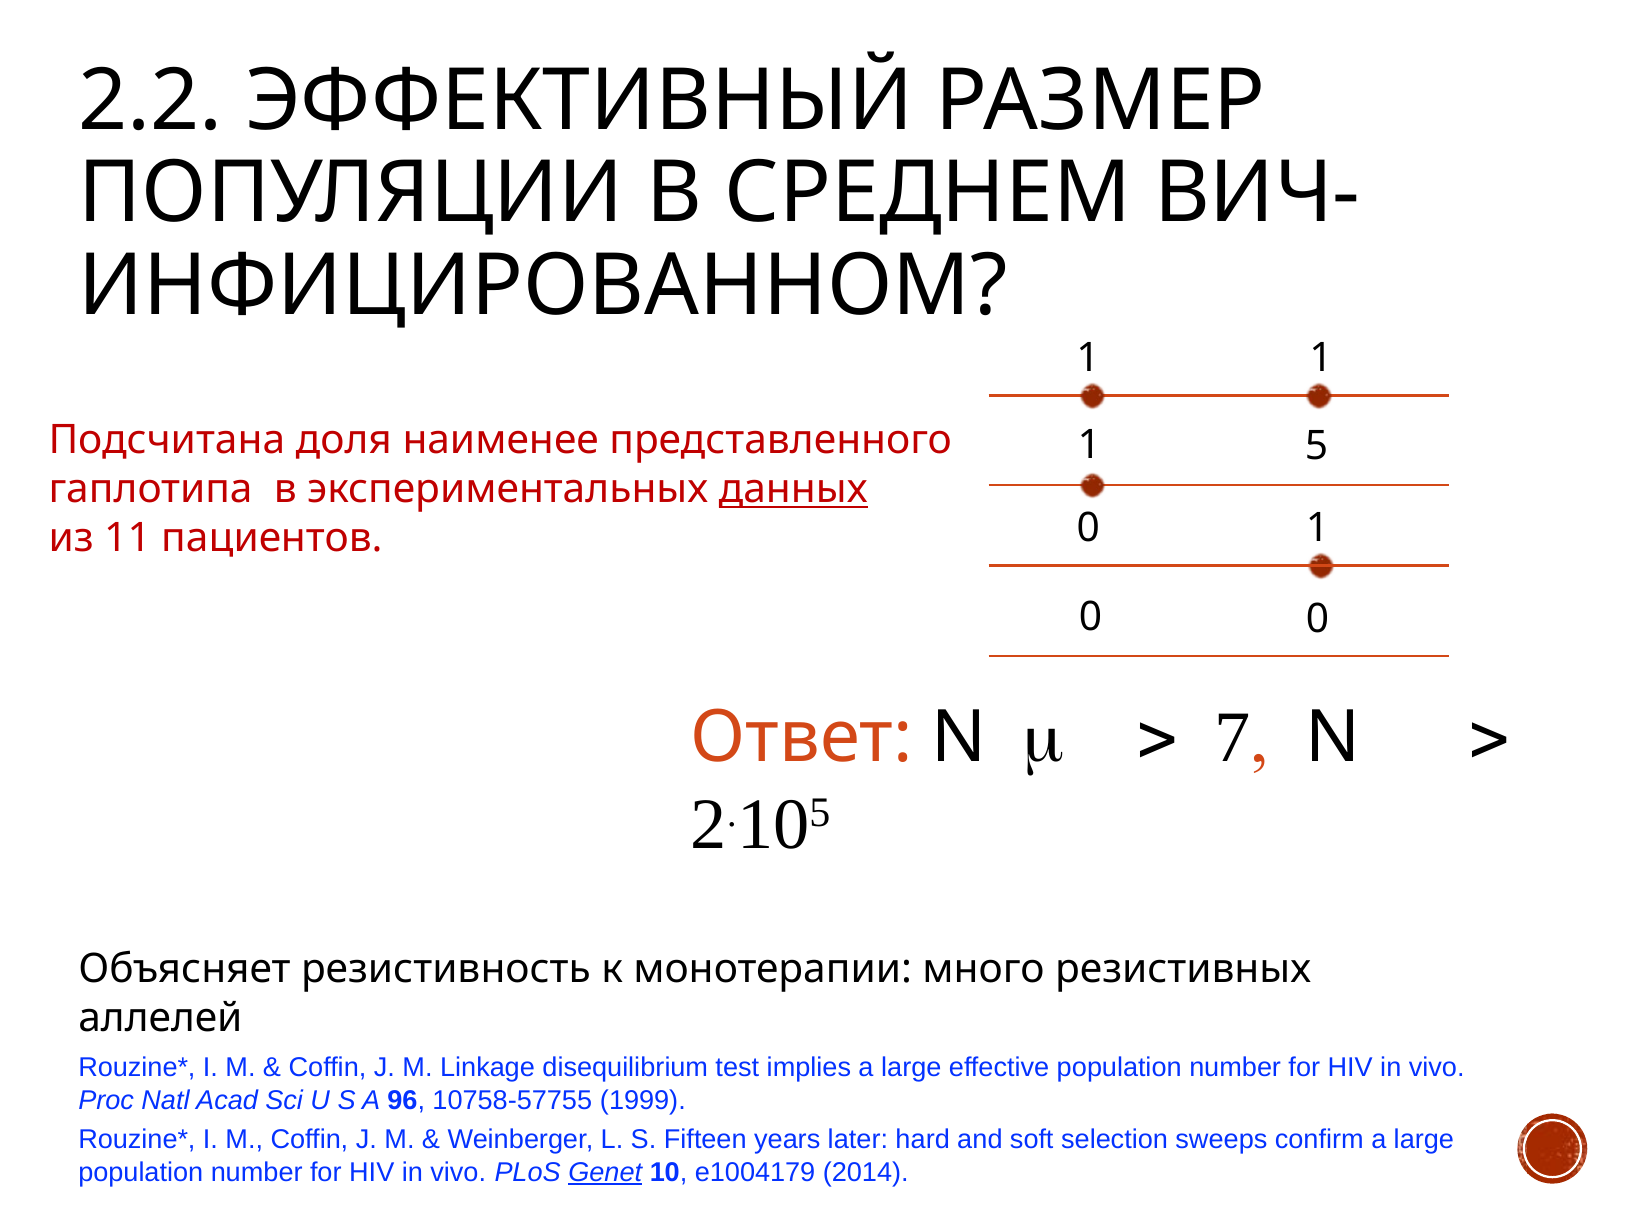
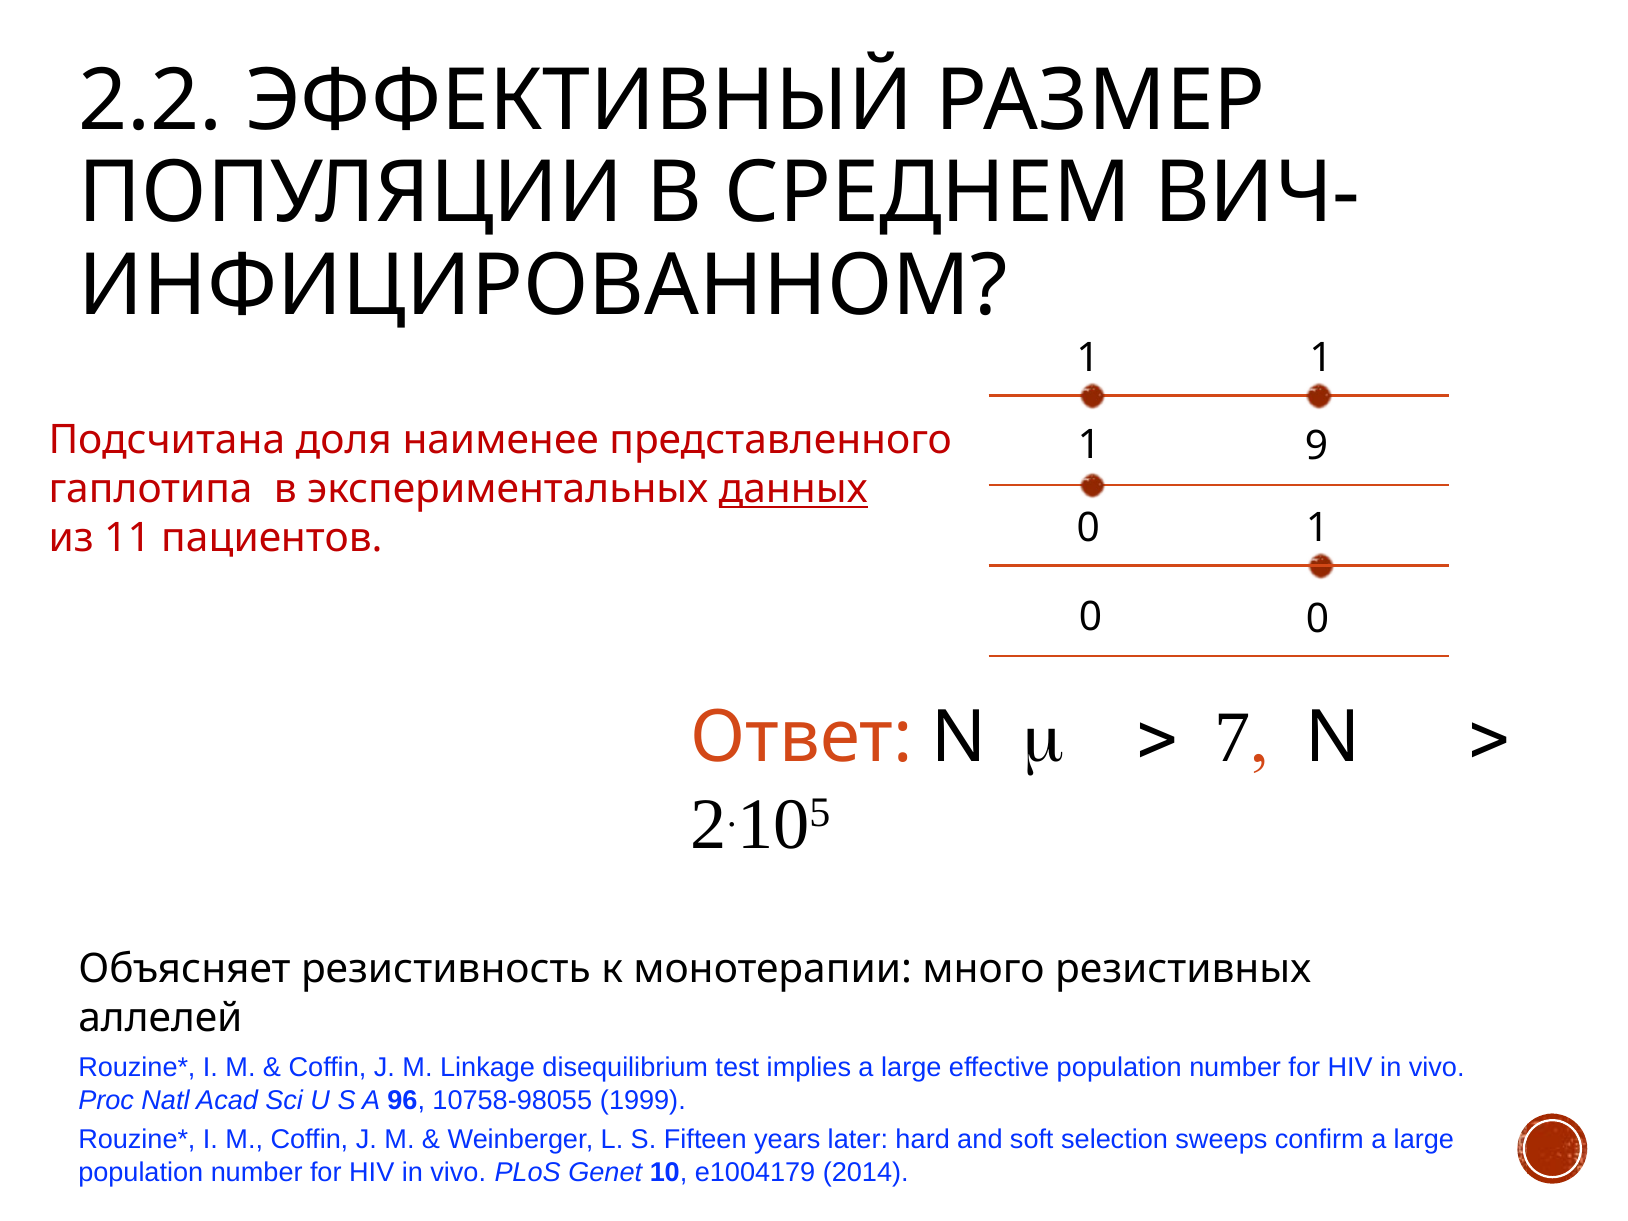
5: 5 -> 9 (1316, 446)
10758-57755: 10758-57755 -> 10758-98055 (512, 1100)
Genet underline: present -> none (605, 1172)
